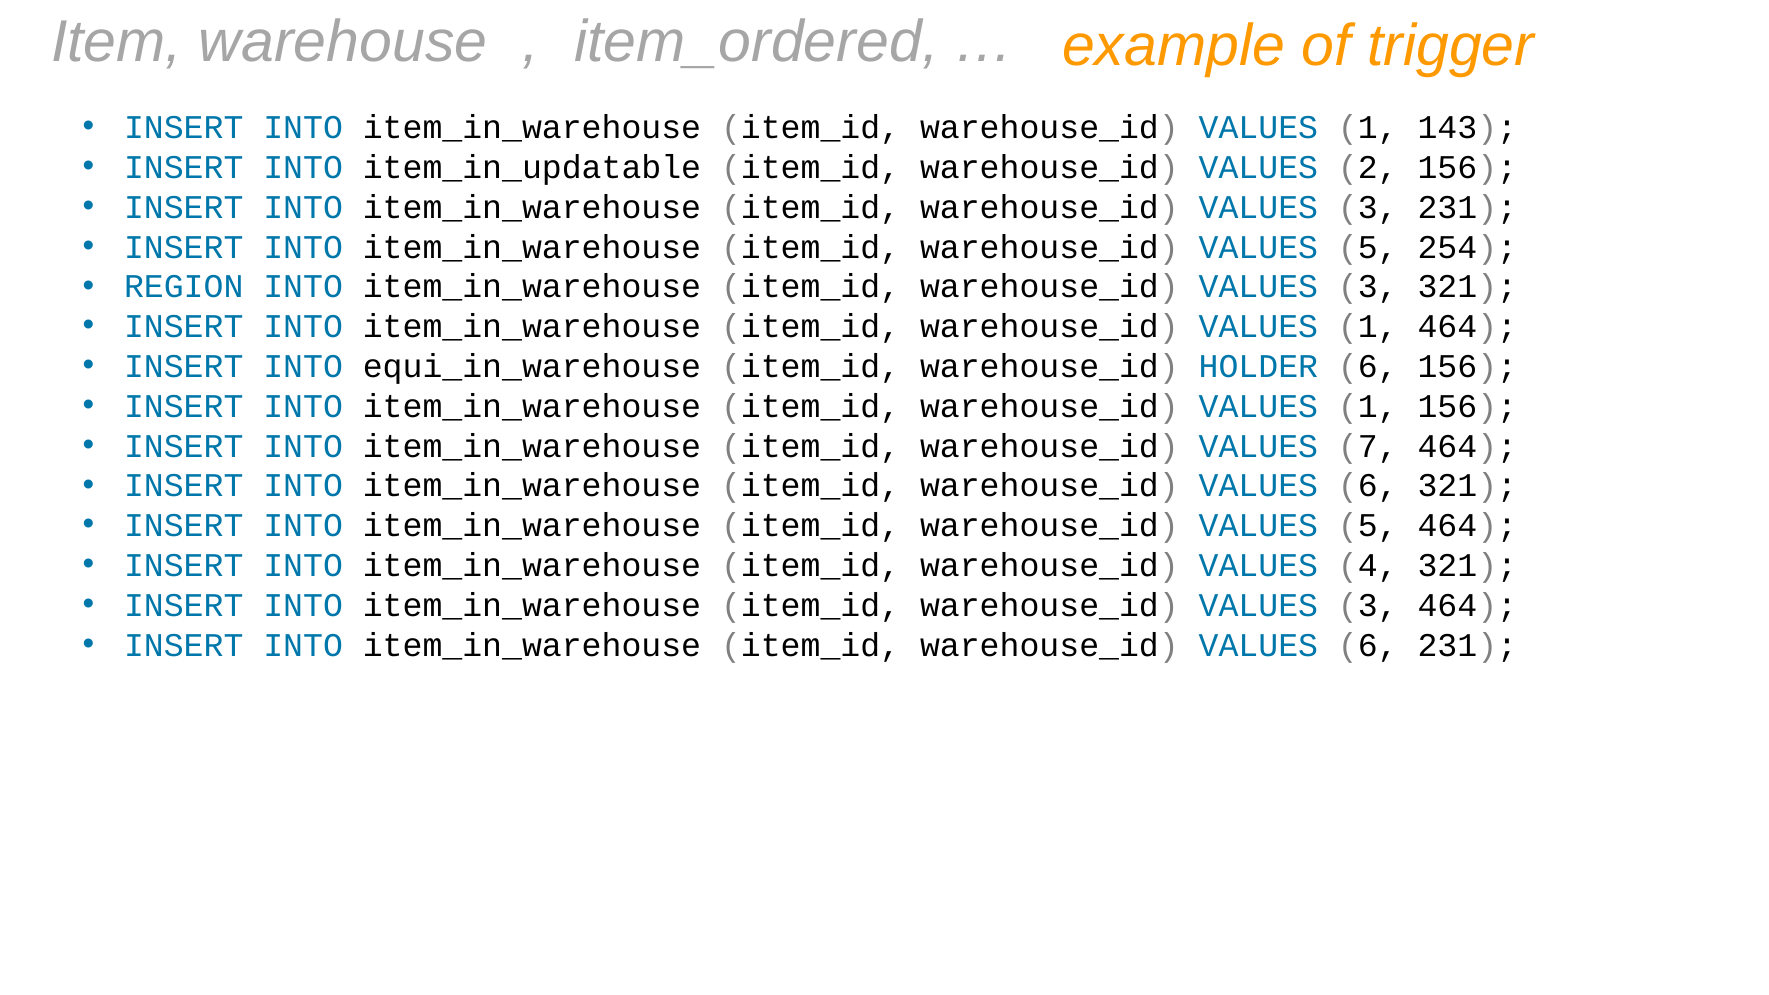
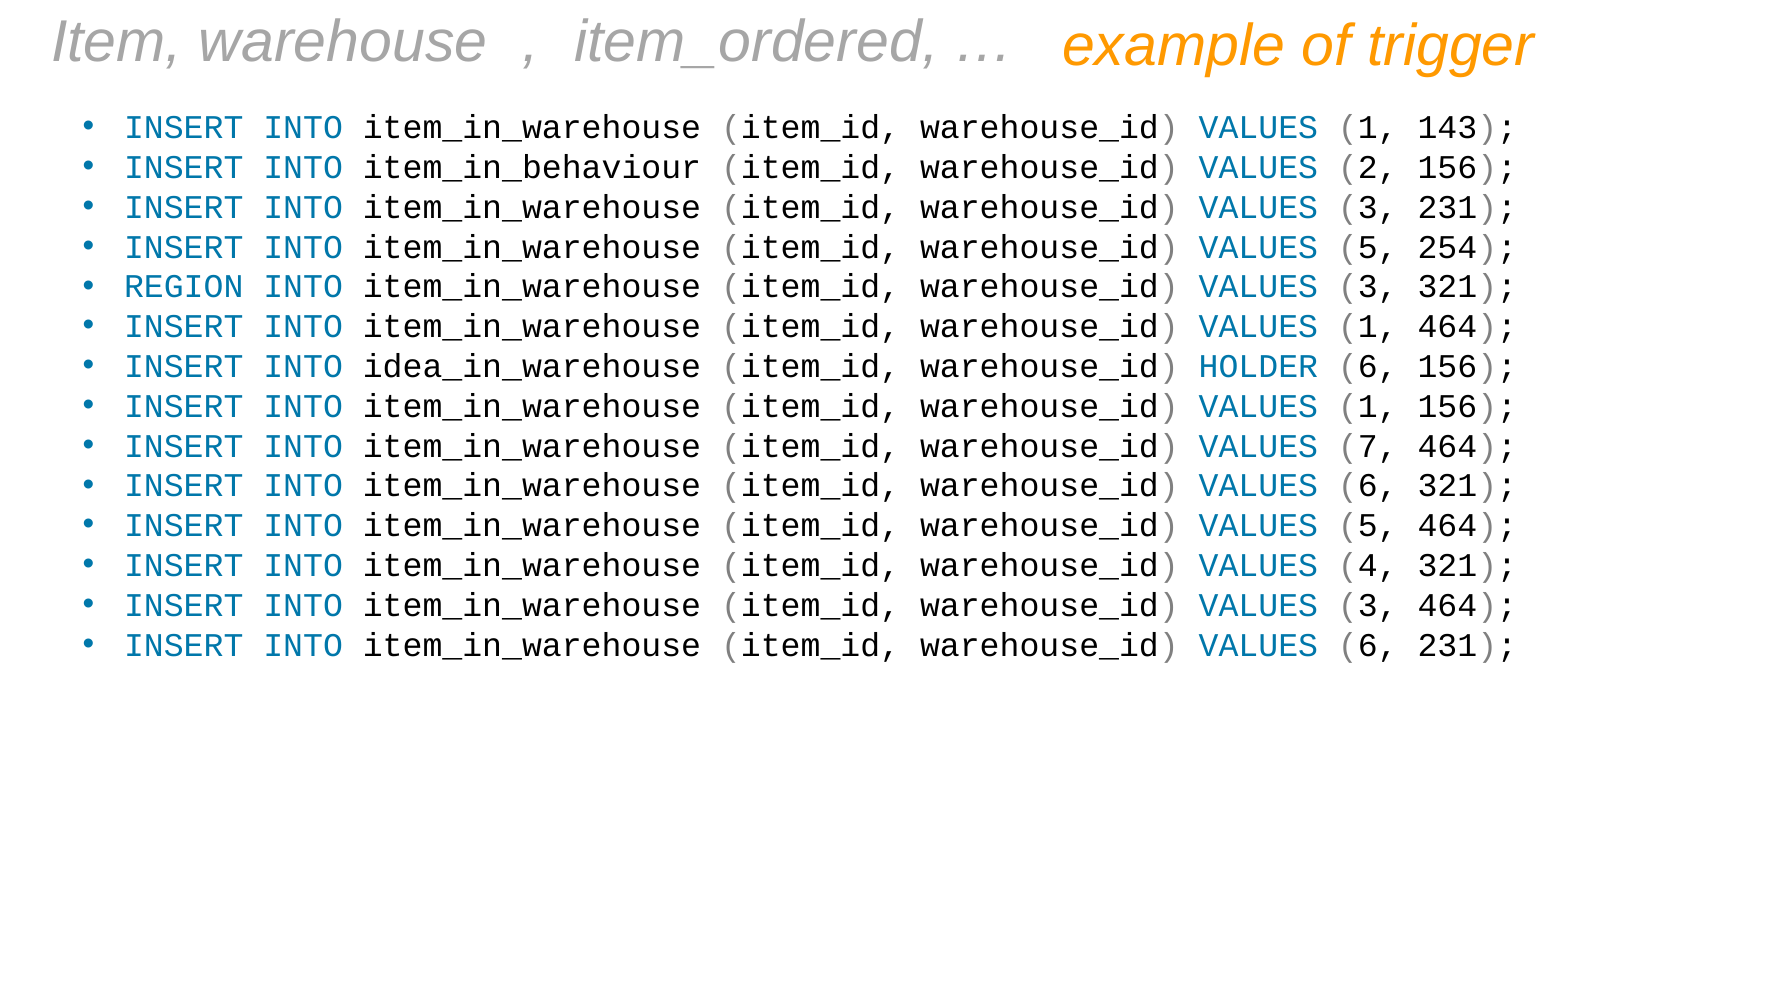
item_in_updatable: item_in_updatable -> item_in_behaviour (532, 168)
equi_in_warehouse: equi_in_warehouse -> idea_in_warehouse (532, 367)
